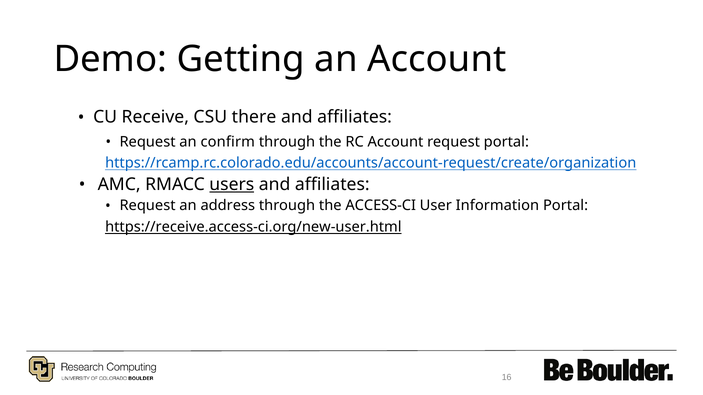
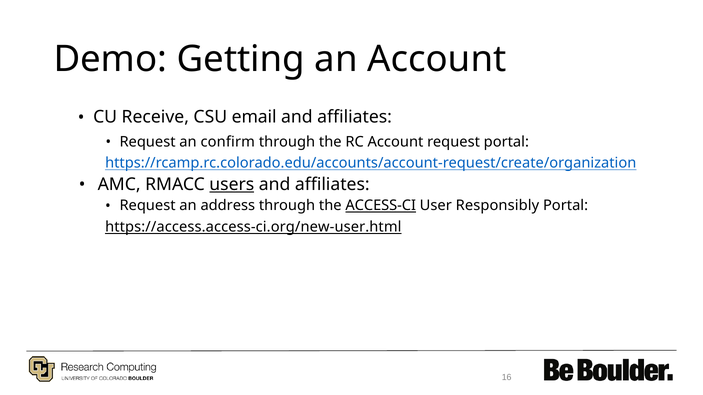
there: there -> email (254, 117)
ACCESS-CI underline: none -> present (381, 206)
Information: Information -> Responsibly (497, 206)
https://receive.access-ci.org/new-user.html: https://receive.access-ci.org/new-user.html -> https://access.access-ci.org/new-user.html (253, 227)
